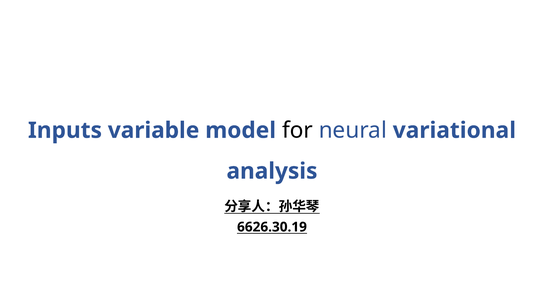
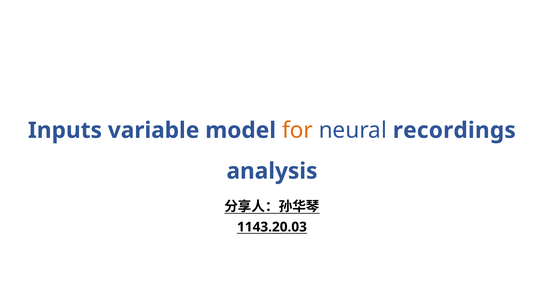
for colour: black -> orange (297, 130)
variational: variational -> recordings (454, 130)
6626.30.19: 6626.30.19 -> 1143.20.03 (272, 227)
